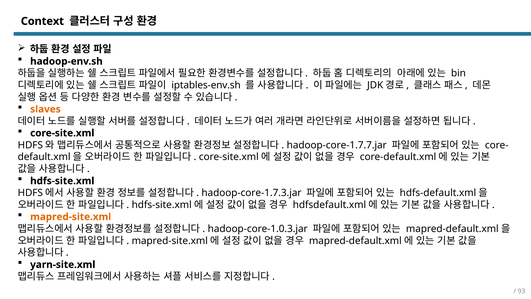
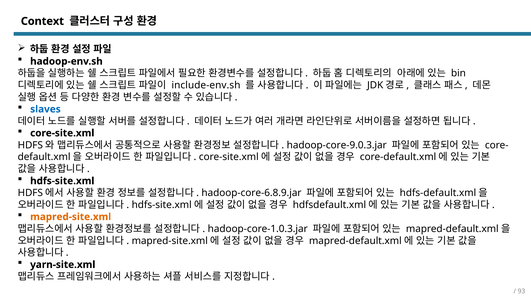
iptables-env.sh: iptables-env.sh -> include-env.sh (206, 85)
slaves colour: orange -> blue (45, 109)
hadoop-core-1.7.7.jar: hadoop-core-1.7.7.jar -> hadoop-core-9.0.3.jar (337, 145)
hadoop-core-1.7.3.jar: hadoop-core-1.7.3.jar -> hadoop-core-6.8.9.jar (252, 193)
